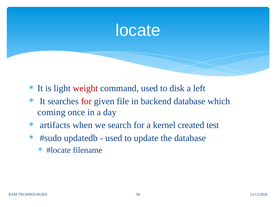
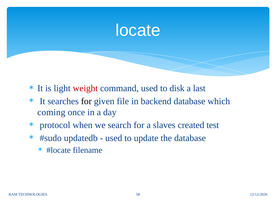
left: left -> last (199, 88)
for colour: red -> black (86, 101)
artifacts: artifacts -> protocol (55, 125)
kernel: kernel -> slaves (164, 125)
